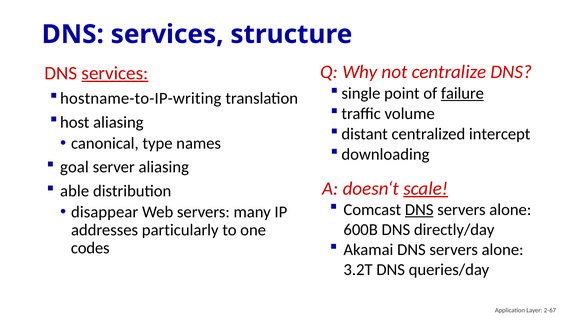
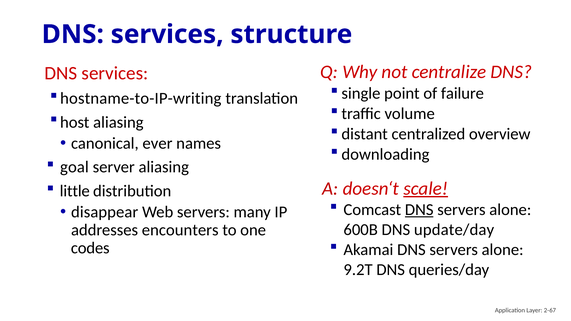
services underline: present -> none (115, 73)
failure underline: present -> none (462, 93)
intercept: intercept -> overview (500, 134)
type: type -> ever (157, 143)
able: able -> little (75, 191)
directly/day: directly/day -> update/day (454, 230)
particularly: particularly -> encounters (180, 230)
3.2T: 3.2T -> 9.2T (358, 270)
